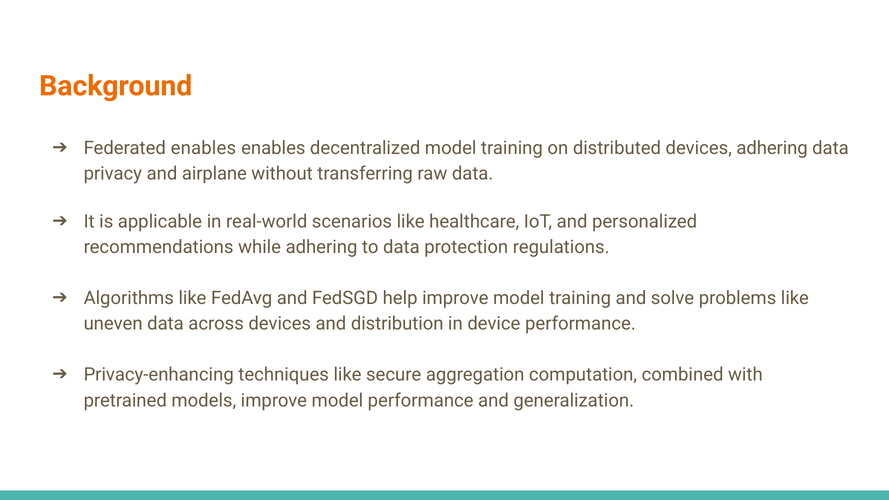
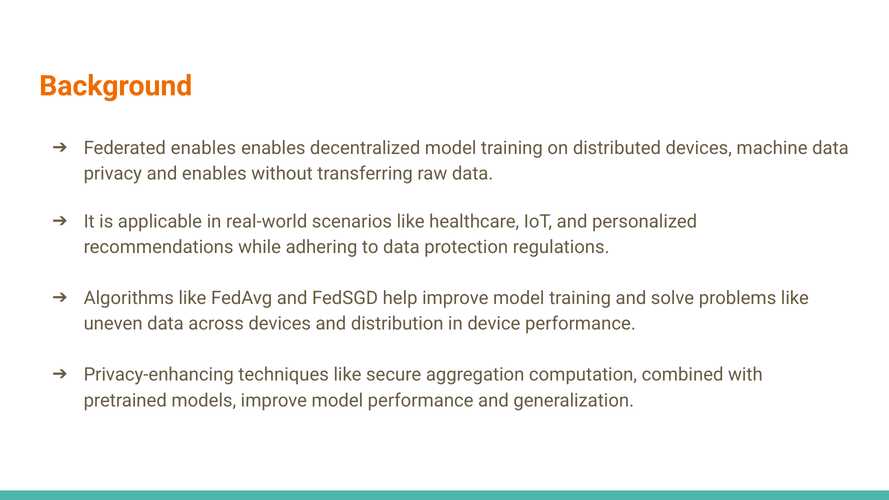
devices adhering: adhering -> machine (772, 148)
and airplane: airplane -> enables (214, 174)
